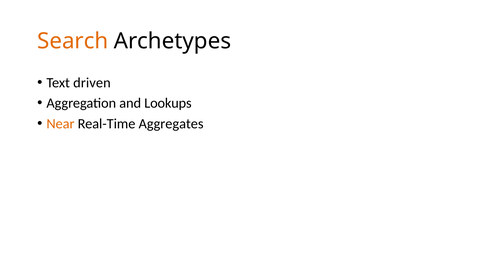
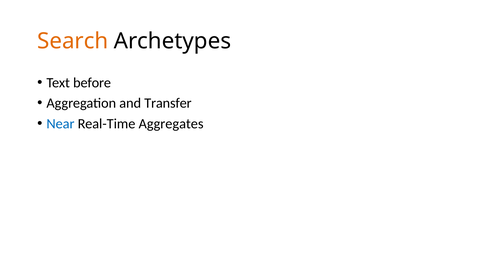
driven: driven -> before (92, 83)
Lookups: Lookups -> Transfer (168, 103)
Near colour: orange -> blue (60, 124)
